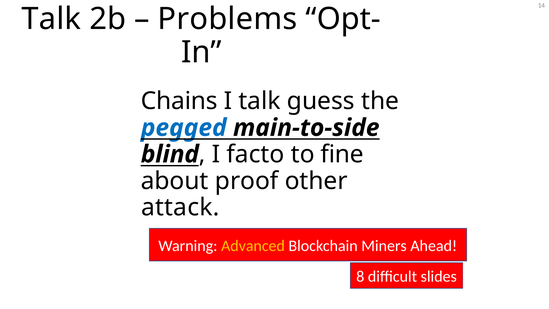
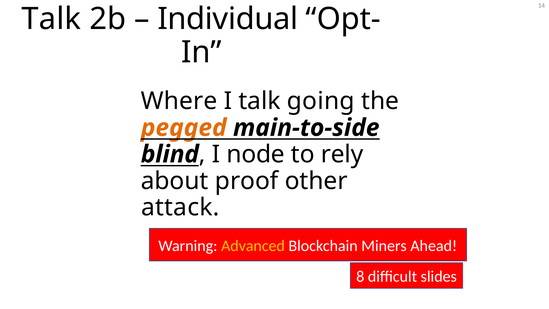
Problems: Problems -> Individual (228, 19)
Chains: Chains -> Where (179, 101)
guess: guess -> going (321, 101)
pegged colour: blue -> orange (184, 128)
facto: facto -> node (256, 154)
fine: fine -> rely (342, 154)
